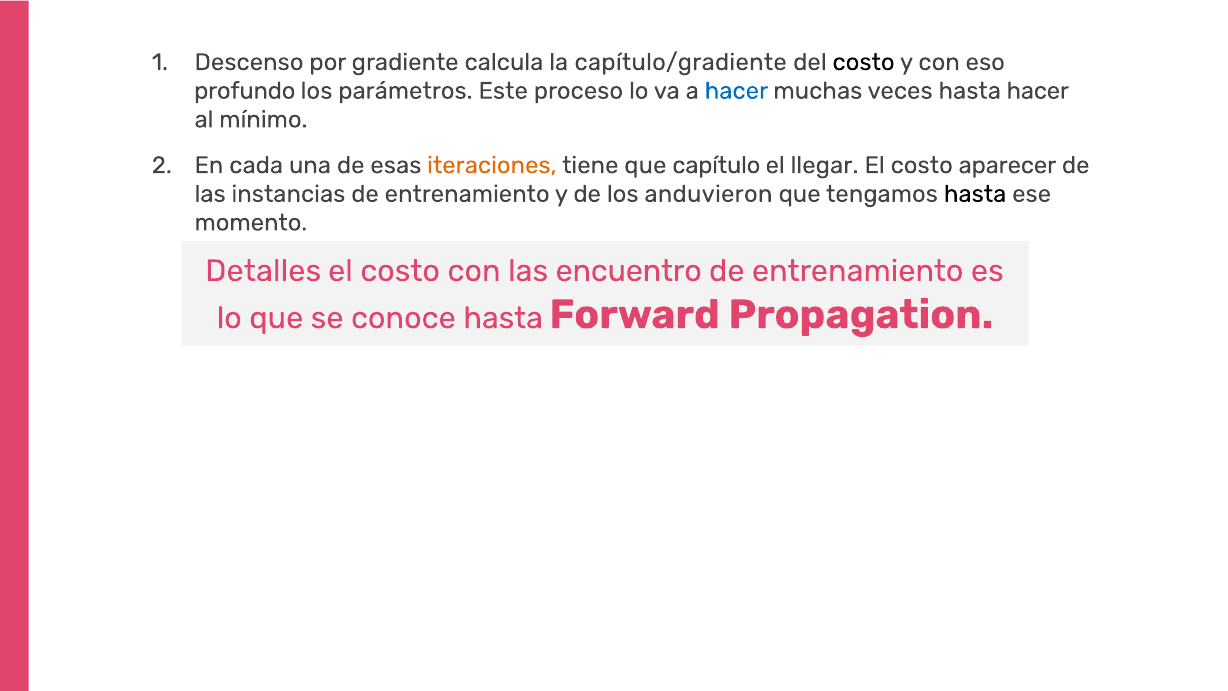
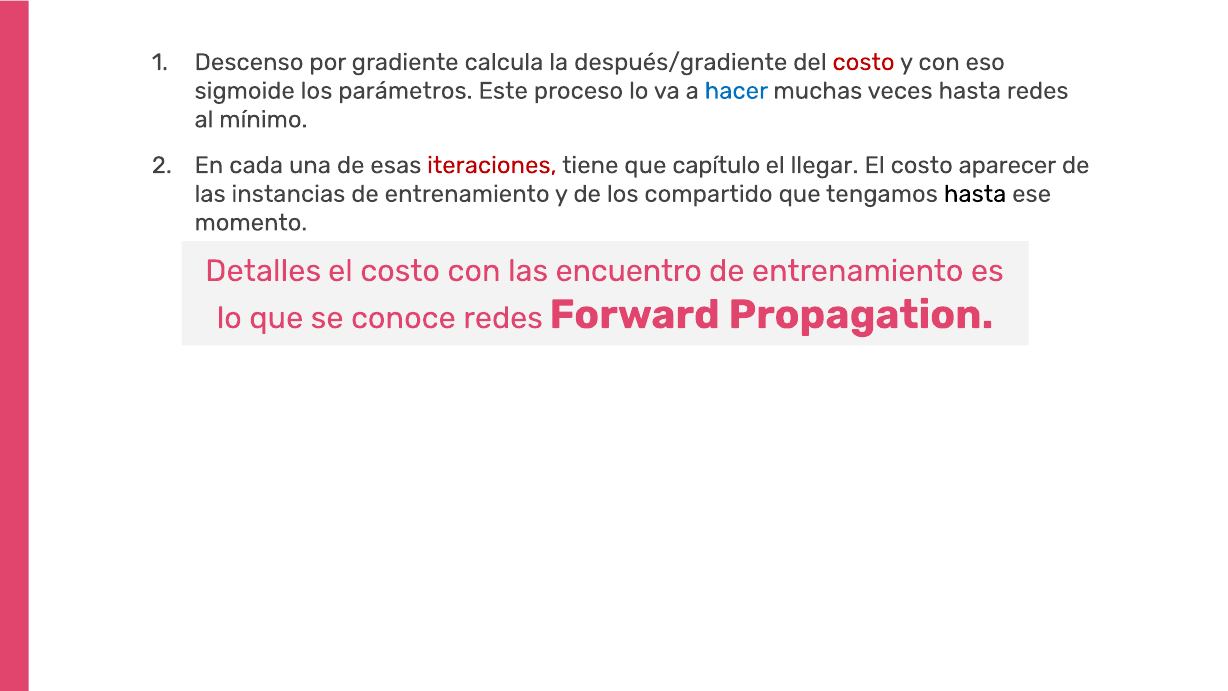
capítulo/gradiente: capítulo/gradiente -> después/gradiente (681, 62)
costo colour: black -> red (864, 62)
profundo: profundo -> sigmoide (245, 91)
hasta hacer: hacer -> redes (1038, 91)
iteraciones colour: orange -> red (492, 165)
anduvieron: anduvieron -> compartido (708, 194)
conoce hasta: hasta -> redes (503, 318)
